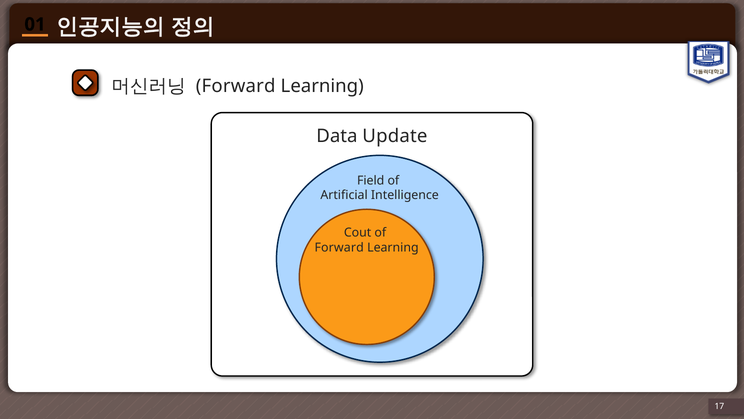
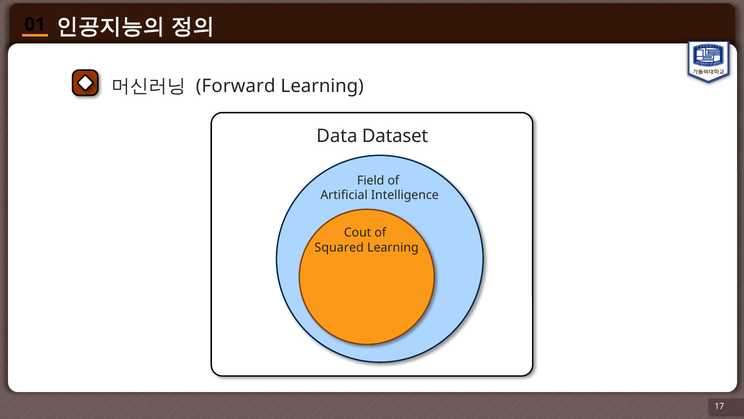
Update: Update -> Dataset (395, 136)
Forward: Forward -> Squared (339, 247)
